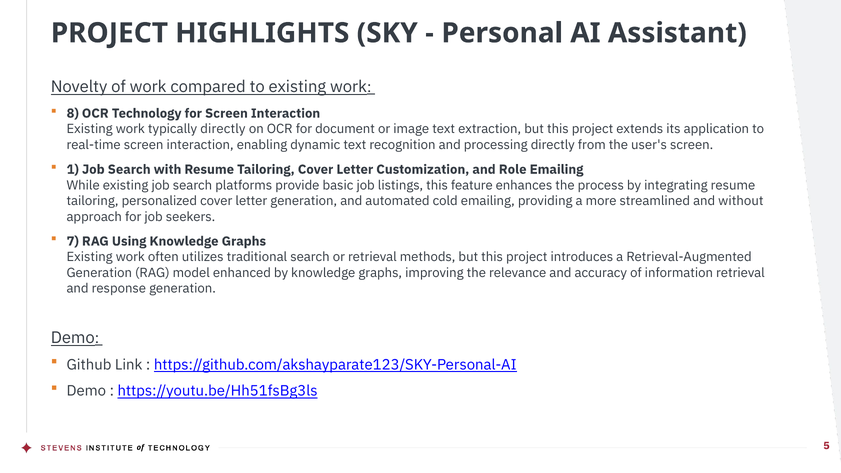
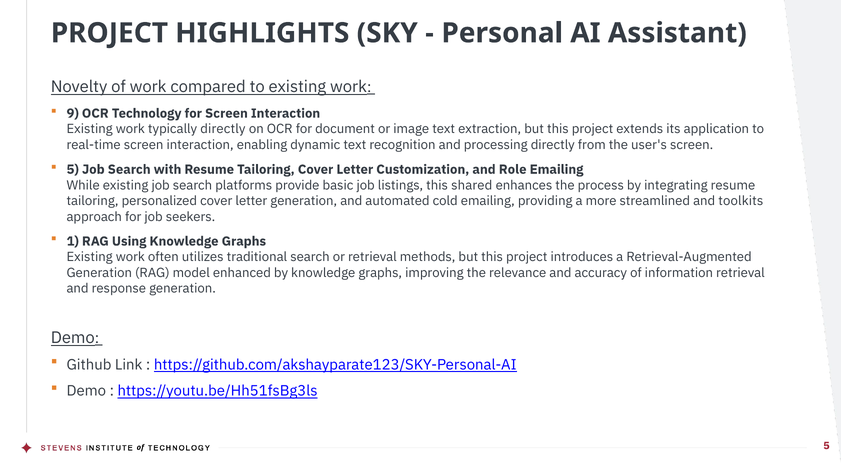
8: 8 -> 9 (73, 113)
1: 1 -> 5 (73, 169)
feature: feature -> shared (472, 185)
without: without -> toolkits (741, 201)
7: 7 -> 1 (73, 241)
